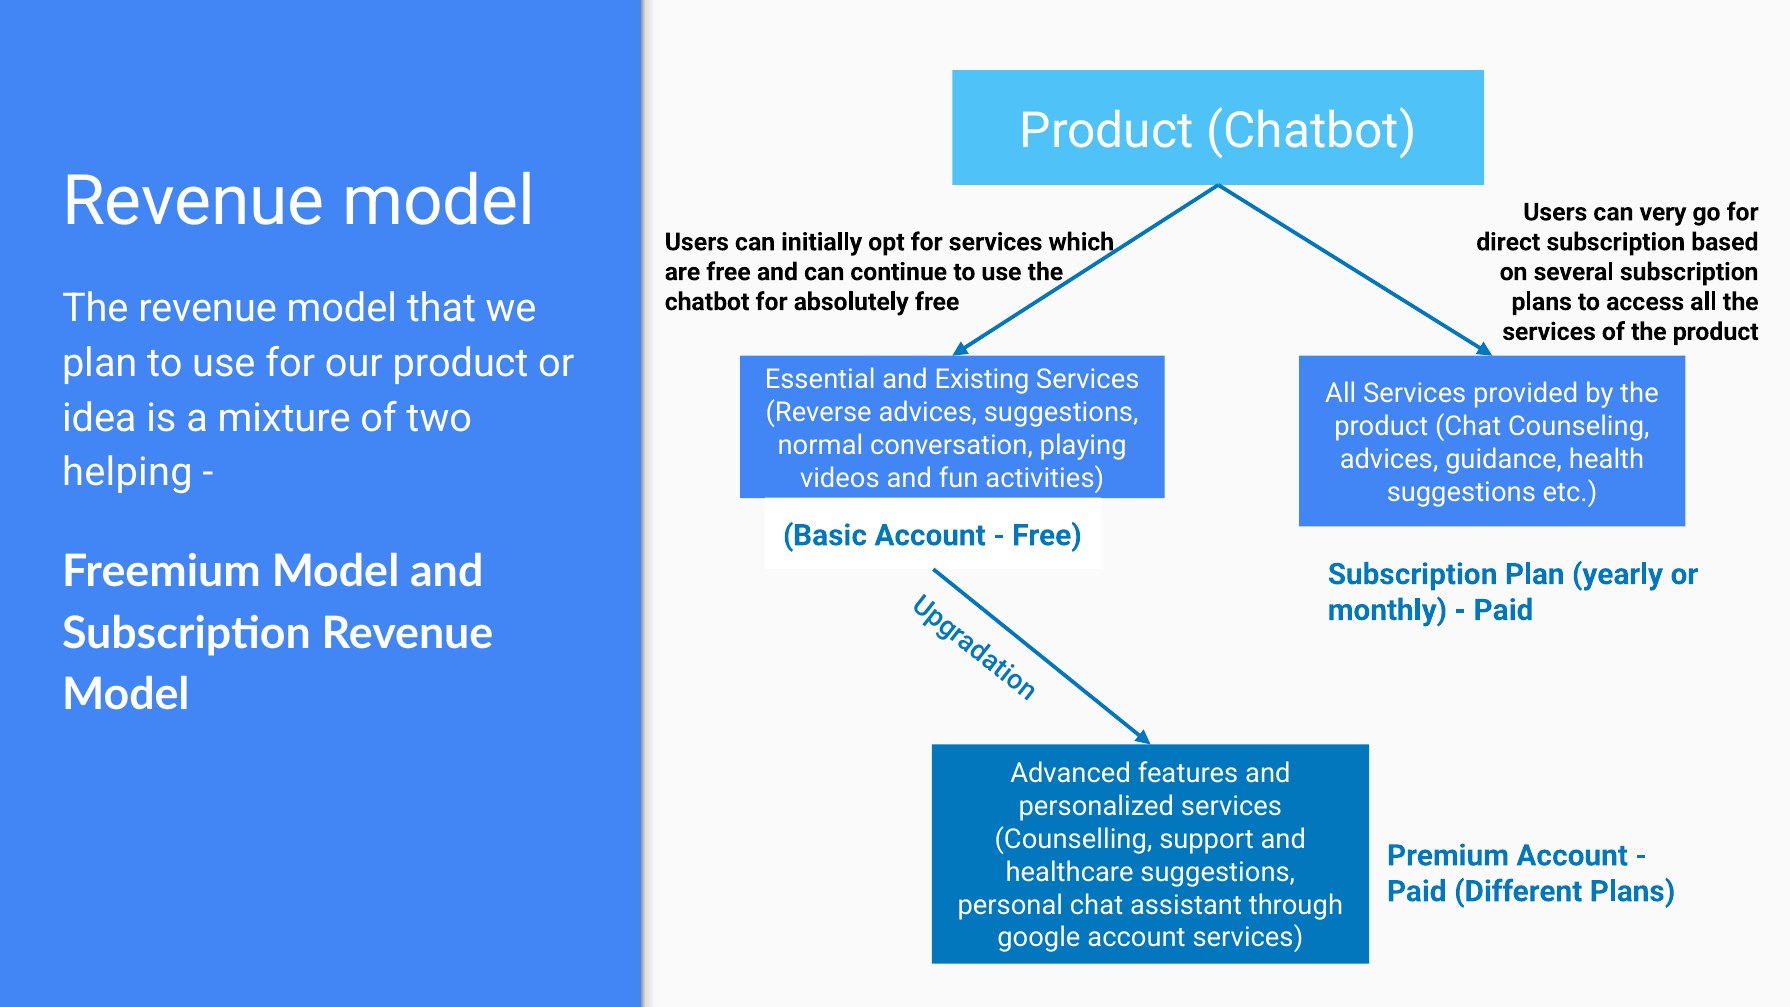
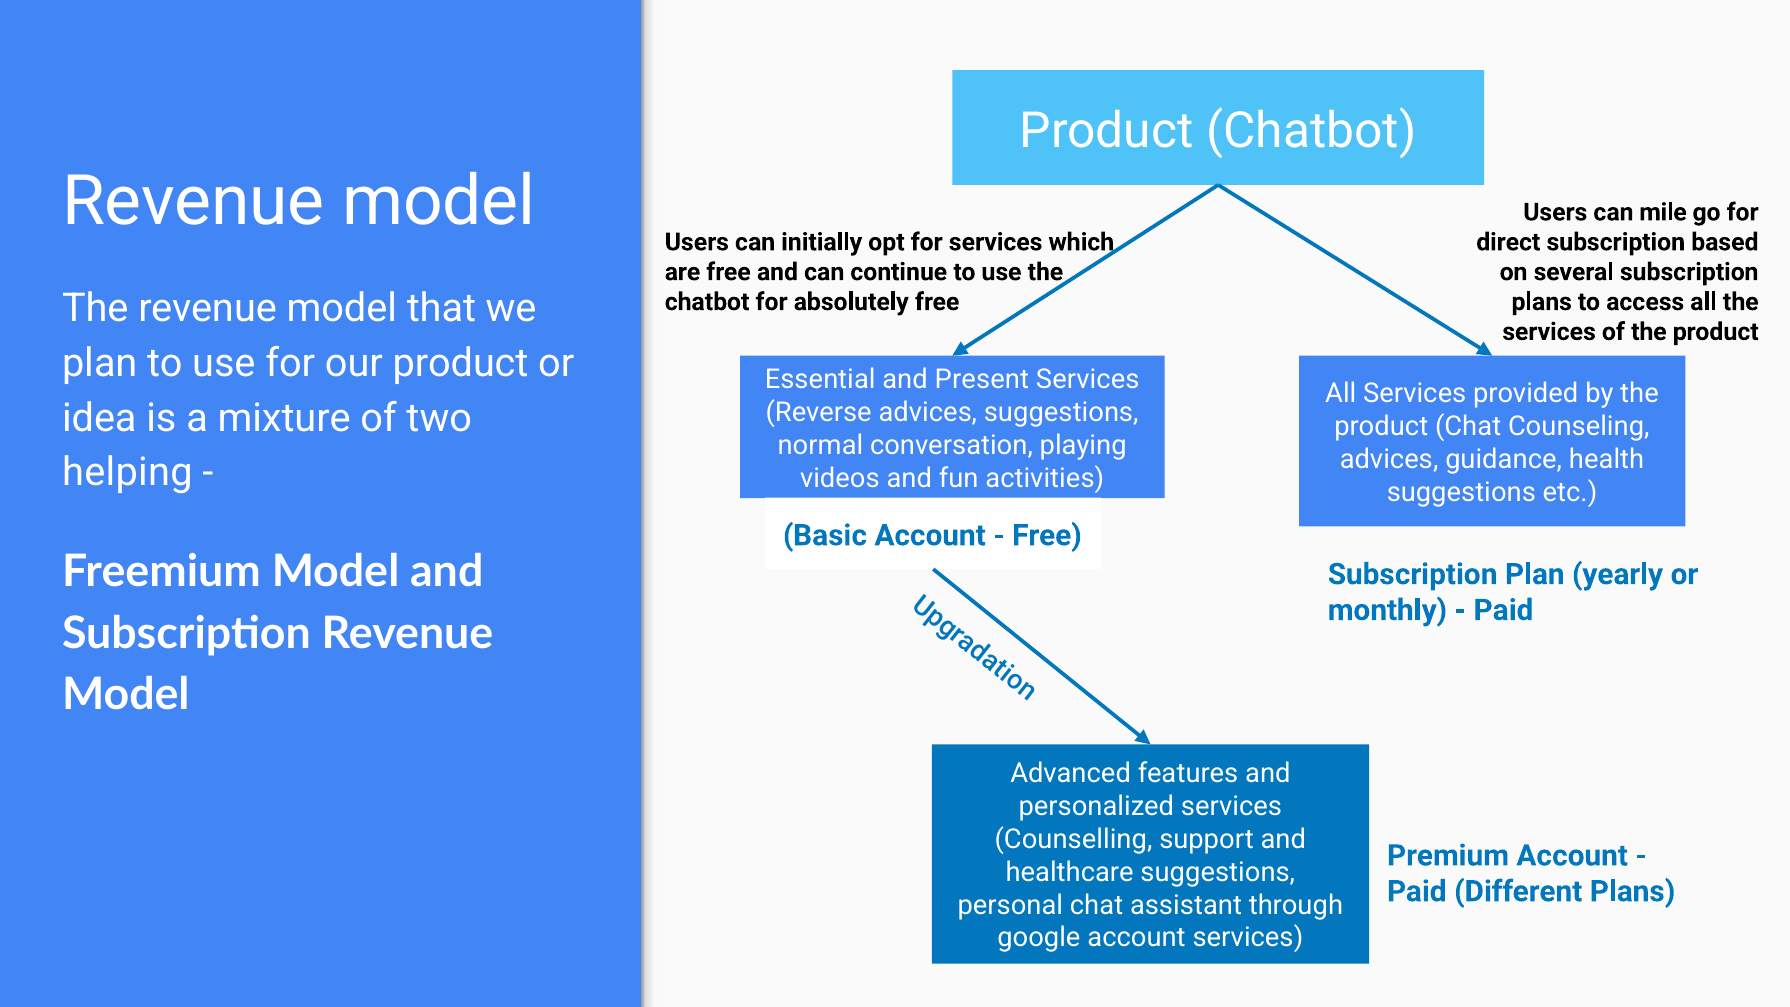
very: very -> mile (1663, 212)
Existing: Existing -> Present (982, 379)
